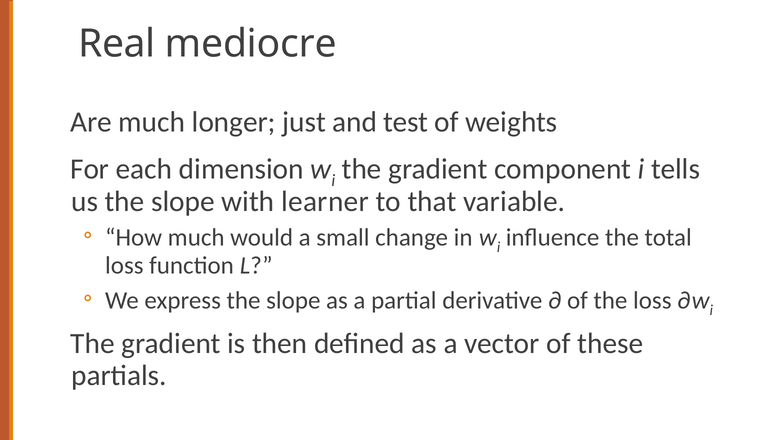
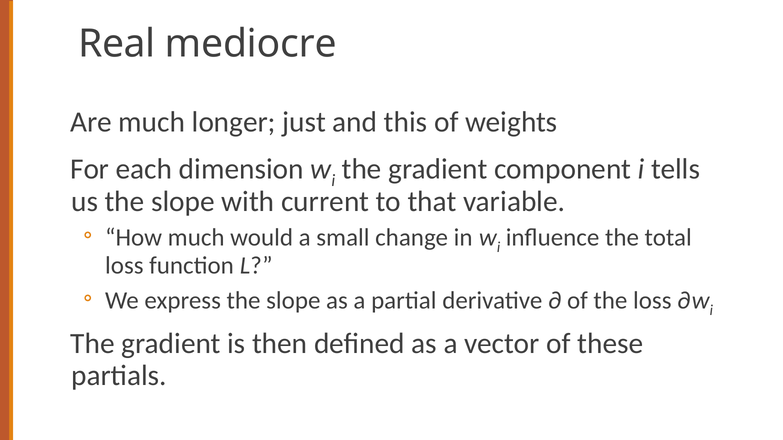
test: test -> this (406, 122)
learner: learner -> current (325, 202)
